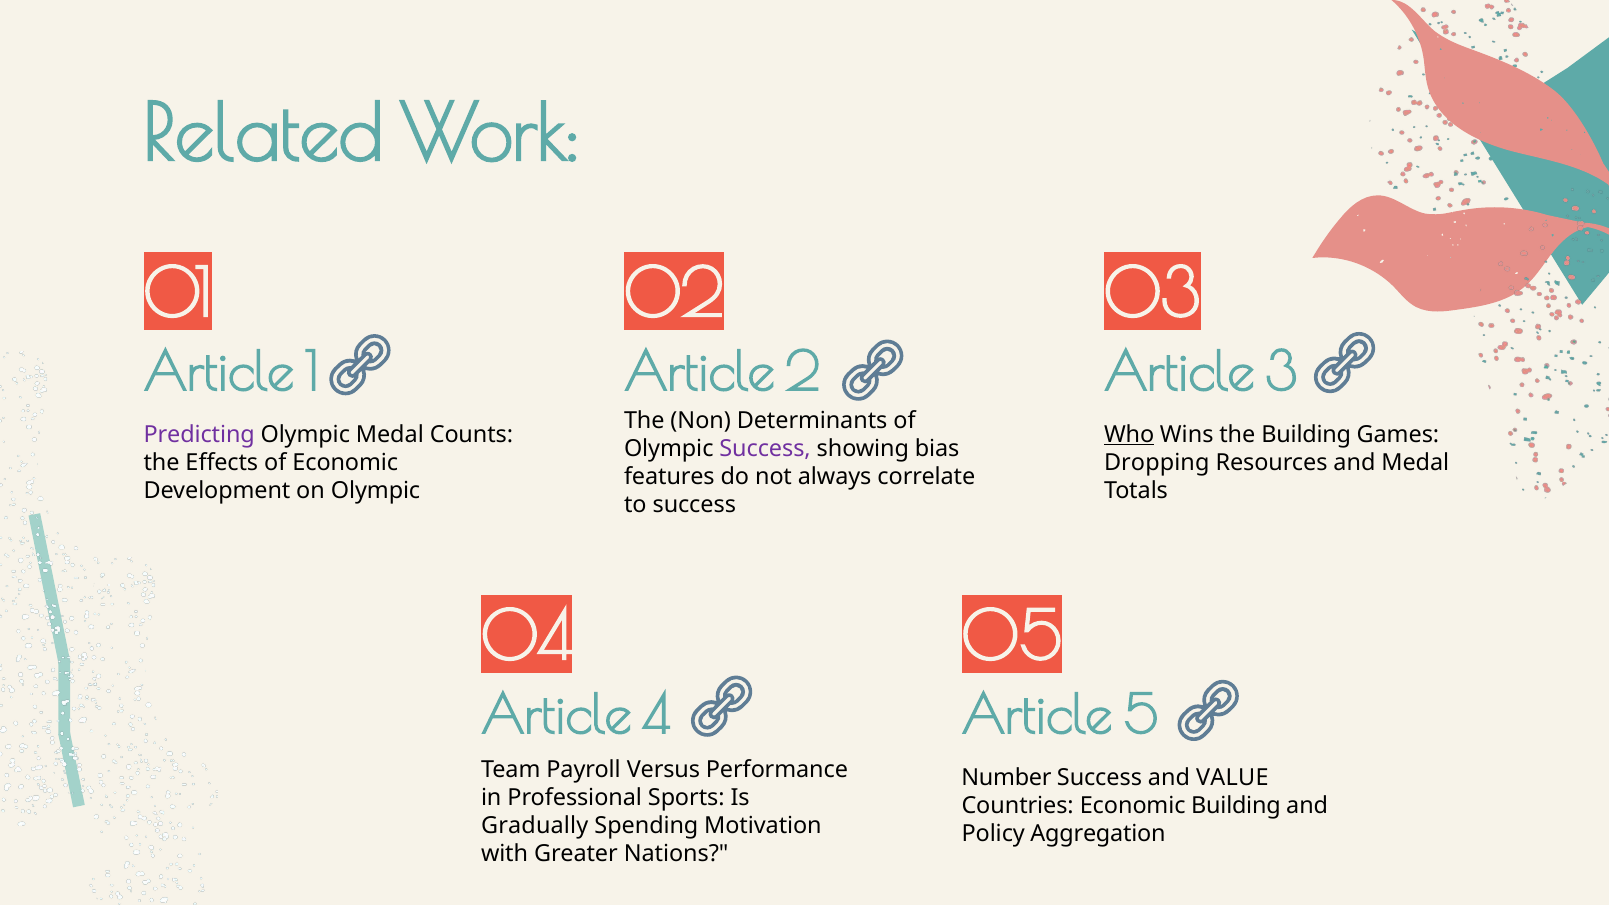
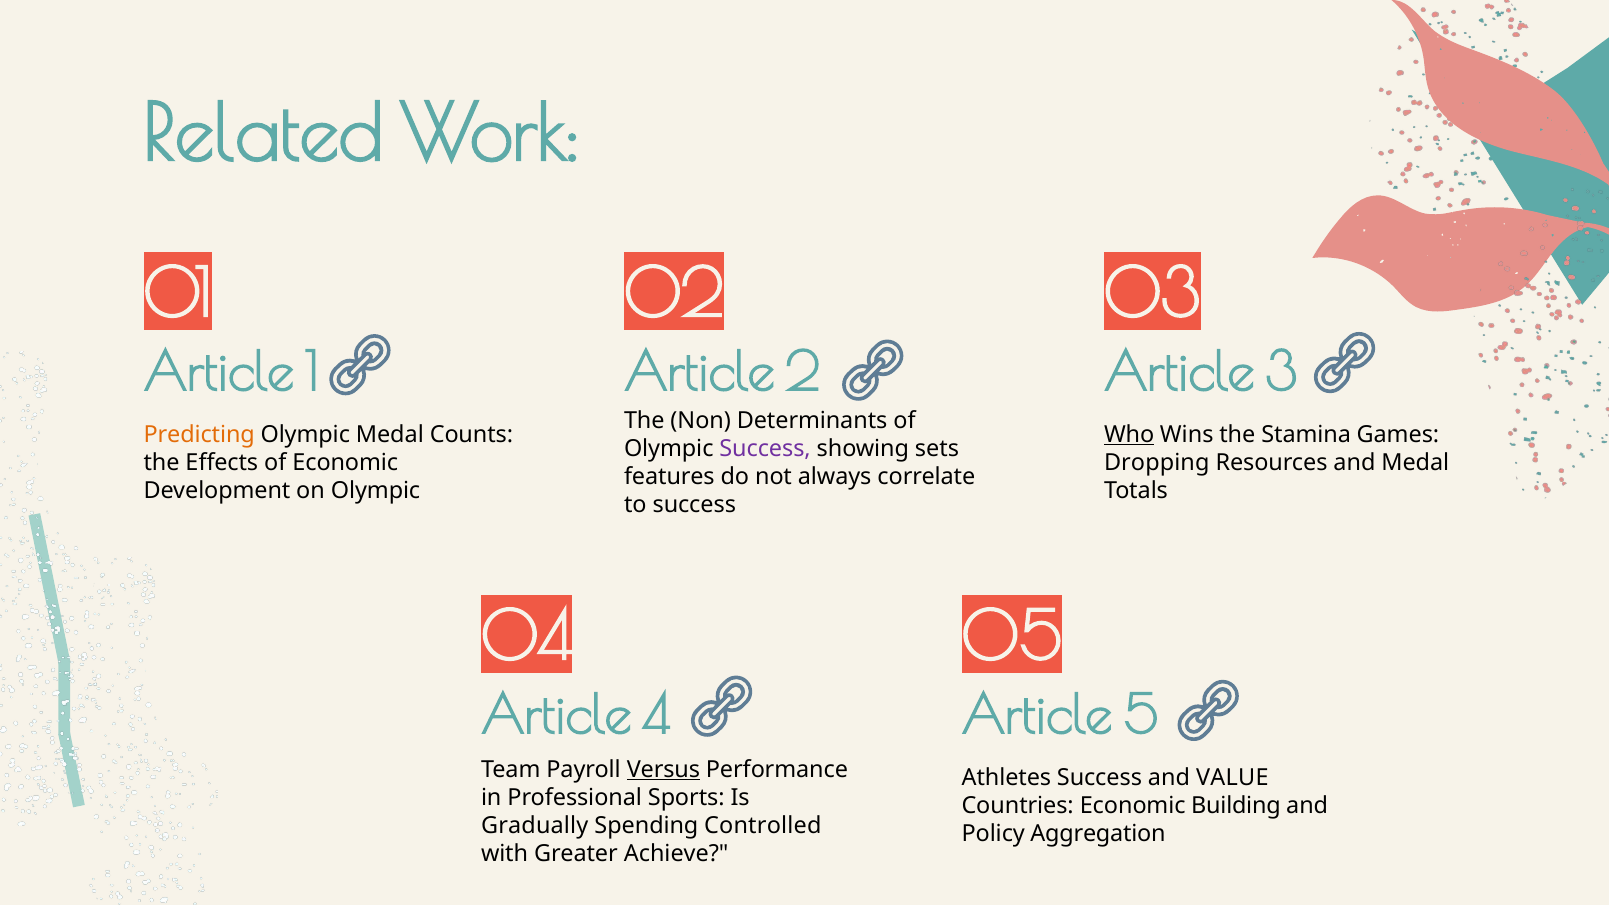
Predicting colour: purple -> orange (199, 434)
the Building: Building -> Stamina (1306, 434)
bias: bias -> sets (937, 448)
Versus underline: none -> present (663, 770)
Number: Number -> Athletes (1006, 777)
Motivation: Motivation -> Controlled (763, 826)
Nations: Nations -> Achieve (676, 854)
